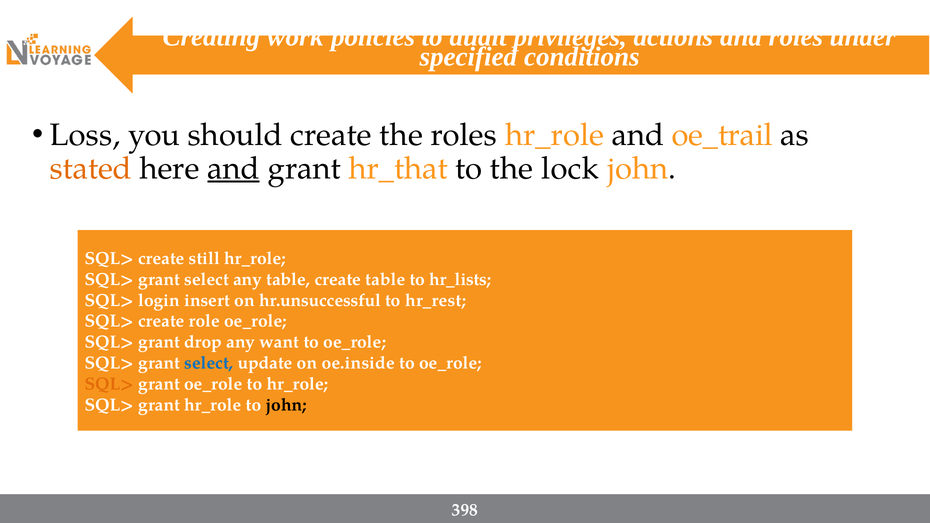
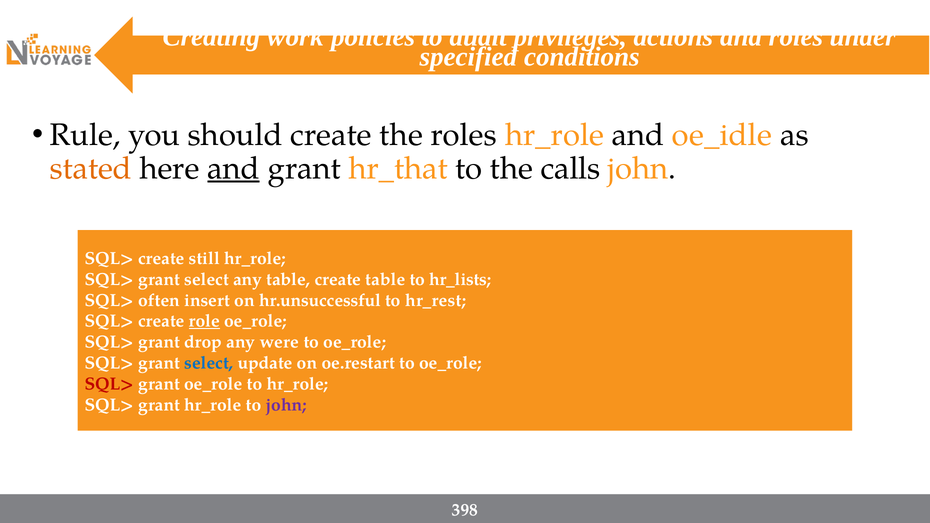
Loss: Loss -> Rule (85, 135)
oe_trail: oe_trail -> oe_idle (722, 135)
lock: lock -> calls (571, 168)
login: login -> often (159, 300)
role underline: none -> present (204, 321)
want: want -> were (279, 342)
oe.inside: oe.inside -> oe.restart (358, 363)
SQL> colour: orange -> red (109, 384)
john colour: black -> purple (286, 405)
